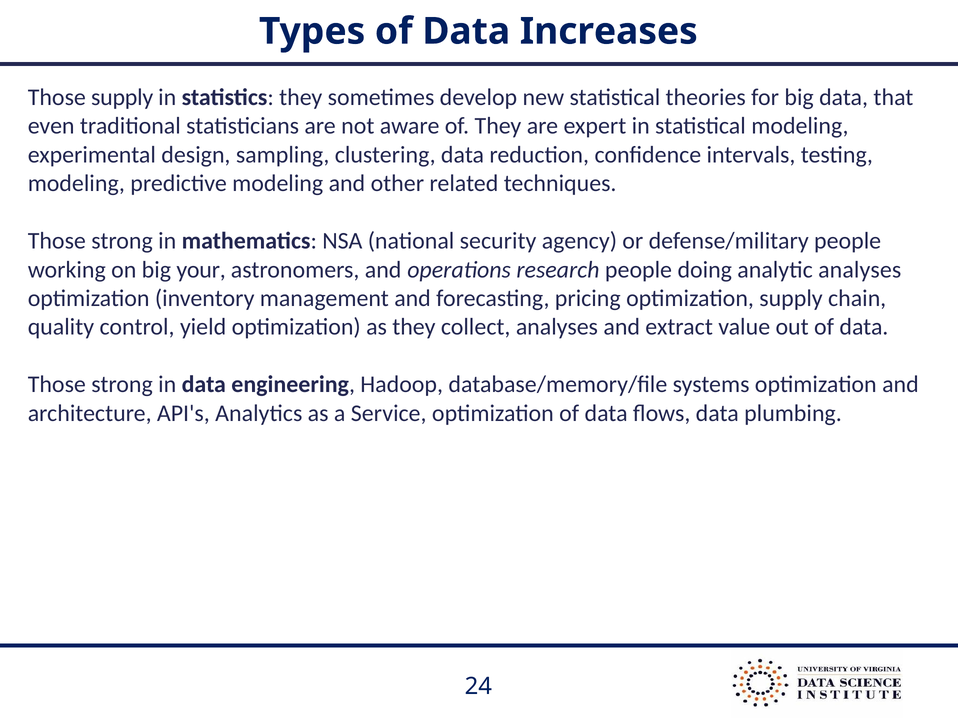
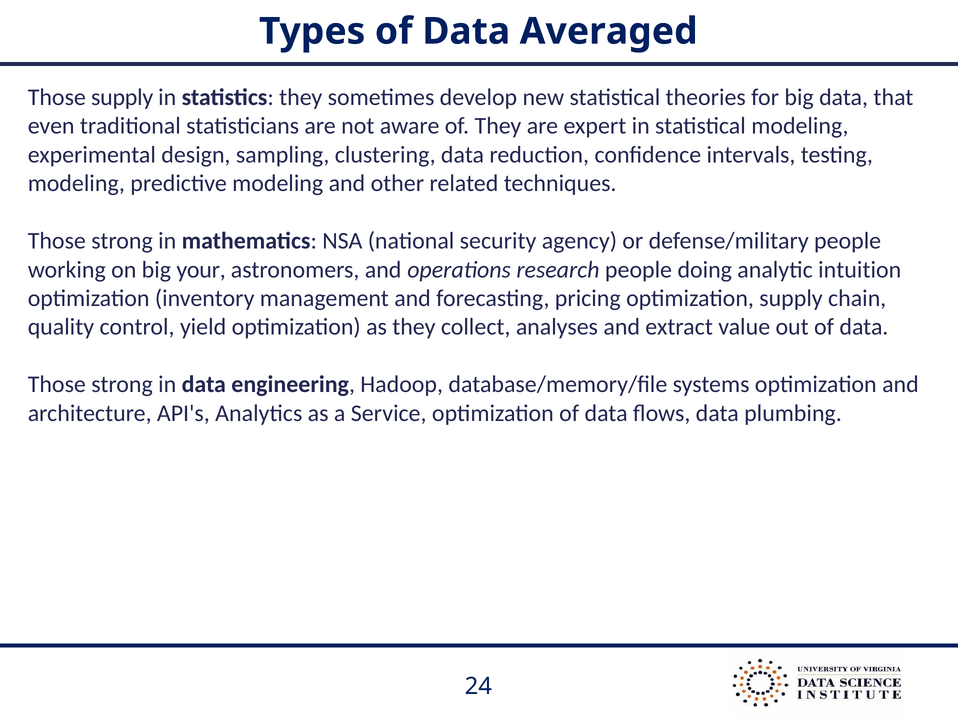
Increases: Increases -> Averaged (609, 31)
analytic analyses: analyses -> intuition (860, 270)
